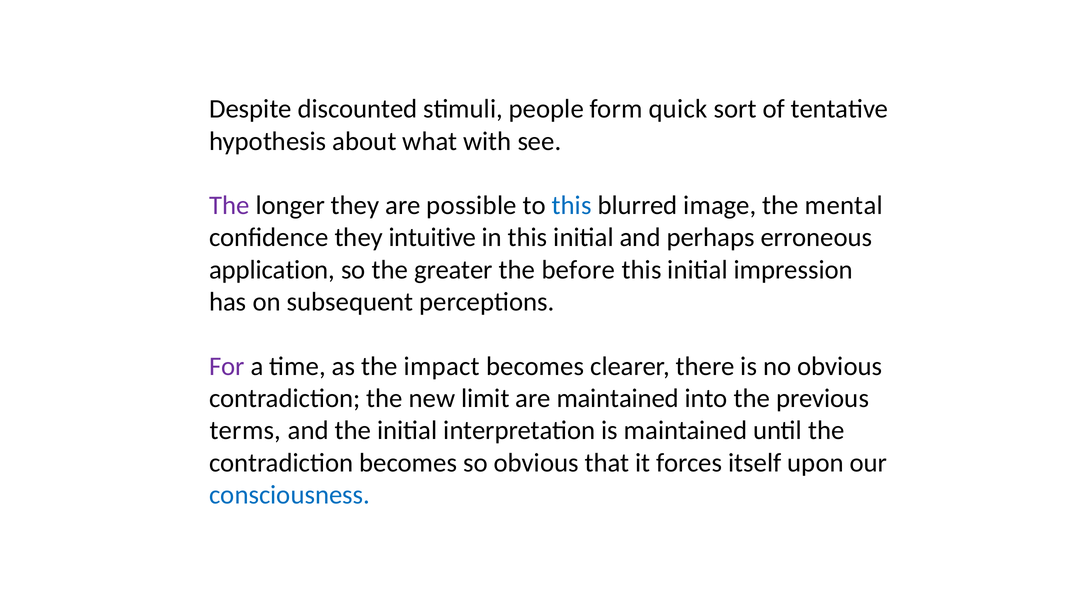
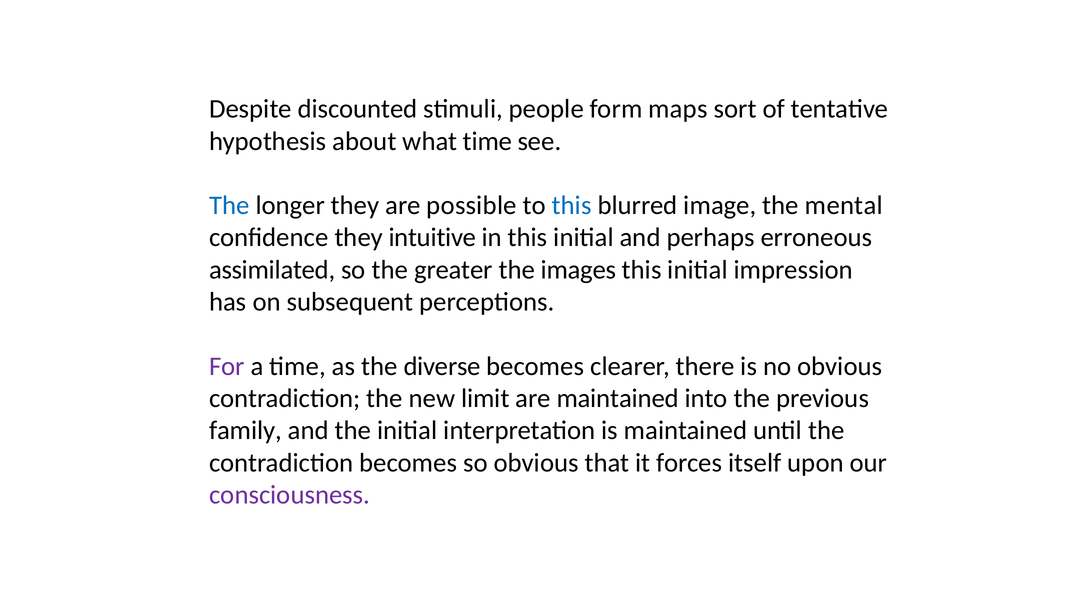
quick: quick -> maps (678, 109)
what with: with -> time (487, 141)
The colour: purple -> blue (229, 205)
application: application -> assimilated (272, 270)
before: before -> images (579, 270)
impact: impact -> diverse (442, 366)
terms: terms -> family (246, 430)
consciousness colour: blue -> purple (290, 494)
